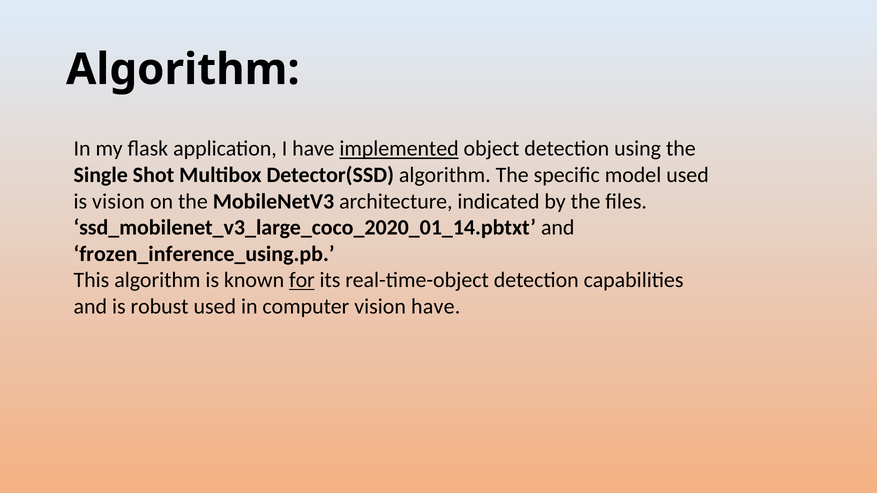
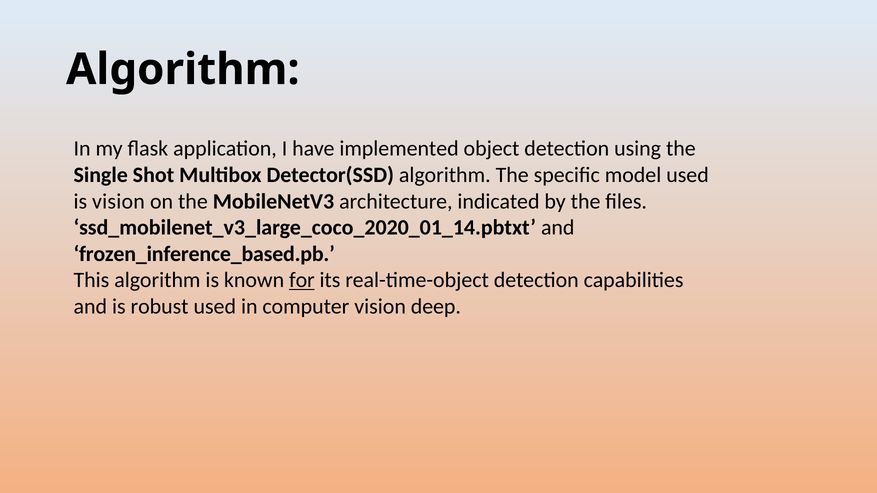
implemented underline: present -> none (399, 149)
frozen_inference_using.pb: frozen_inference_using.pb -> frozen_inference_based.pb (204, 254)
vision have: have -> deep (436, 307)
